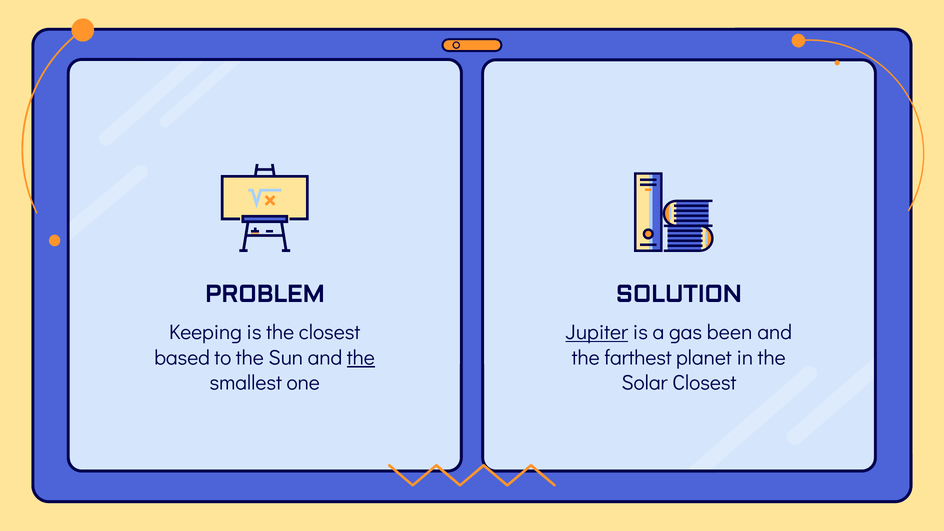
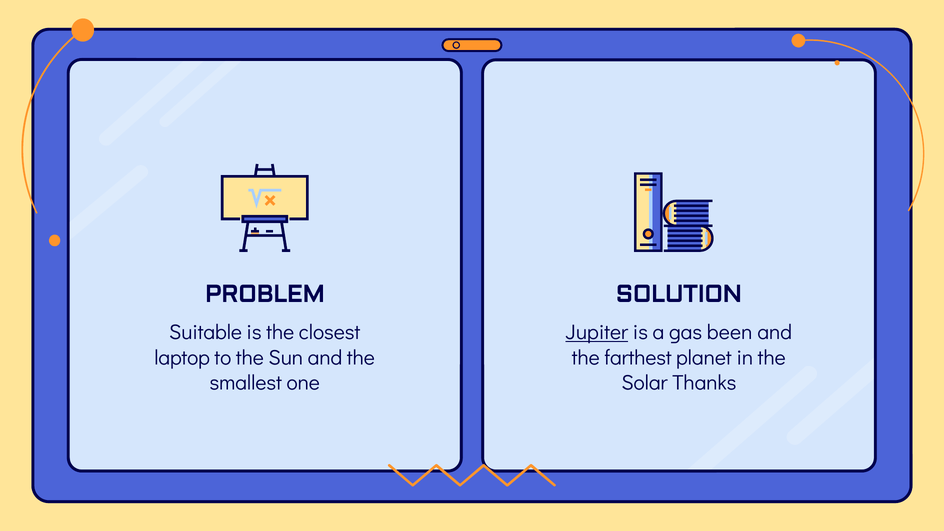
Keeping: Keeping -> Suitable (205, 332)
based: based -> laptop (182, 358)
the underline: present -> none (361, 358)
Solar Closest: Closest -> Thanks (704, 383)
